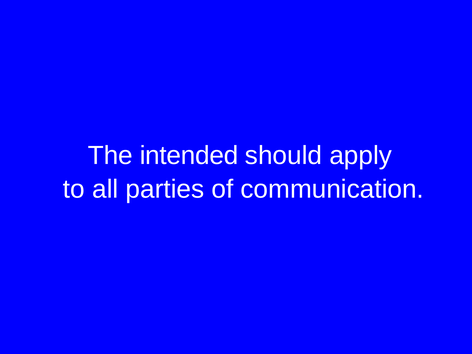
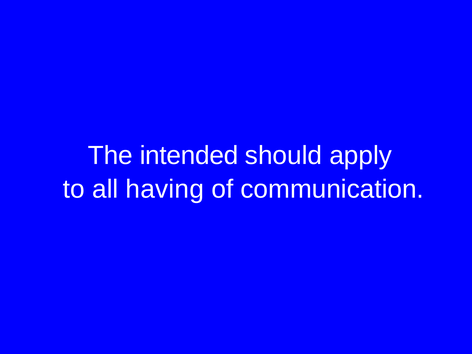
parties: parties -> having (165, 189)
